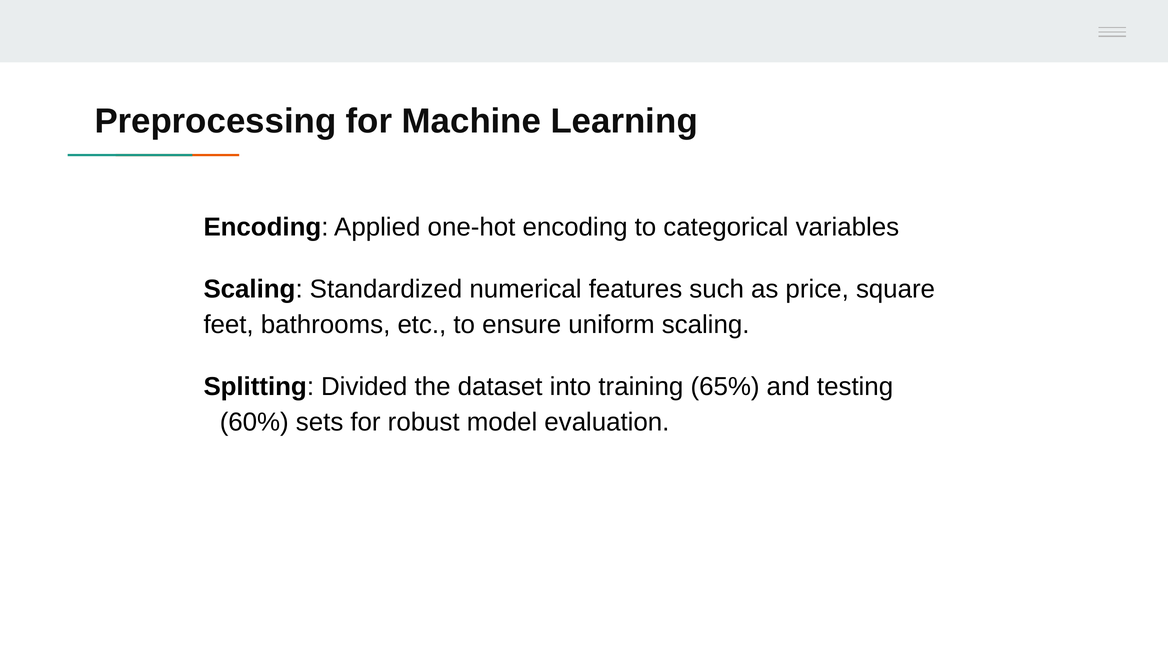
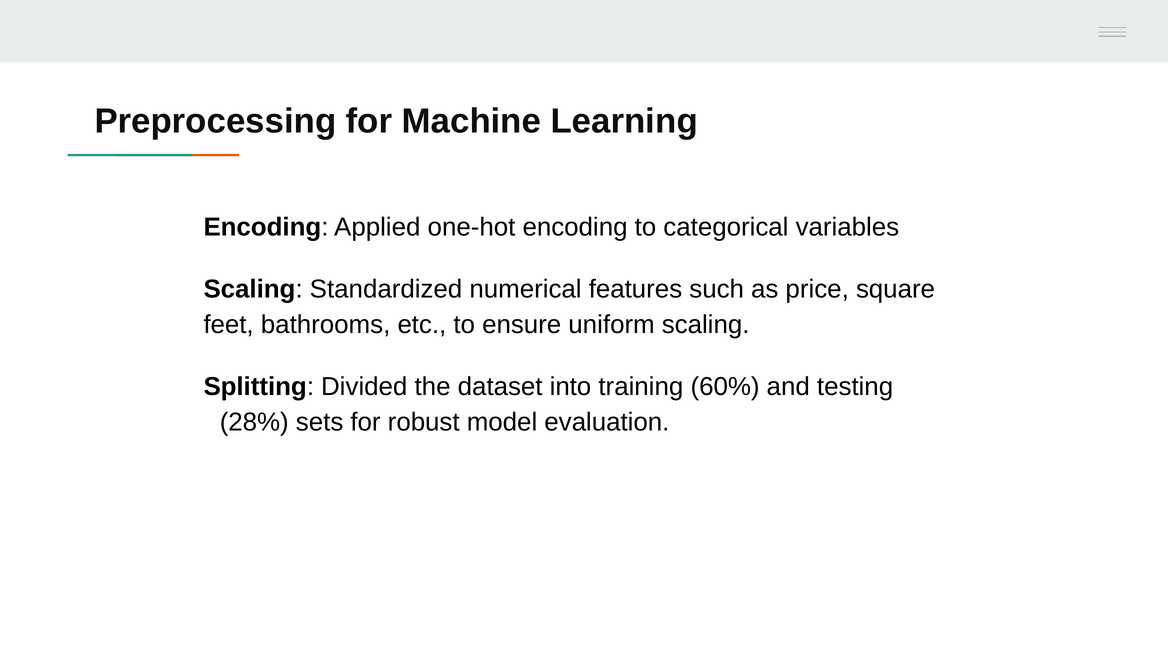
65%: 65% -> 60% (725, 387)
60%: 60% -> 28% (254, 422)
